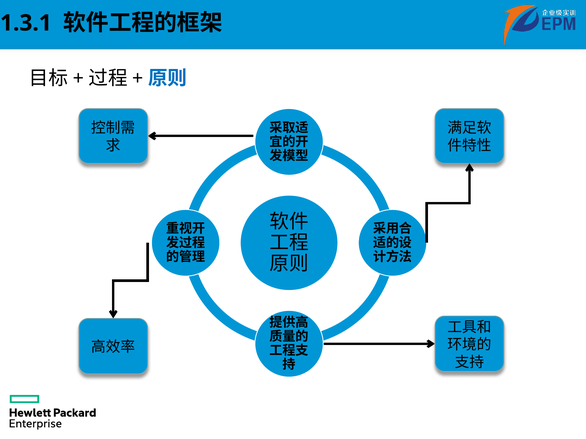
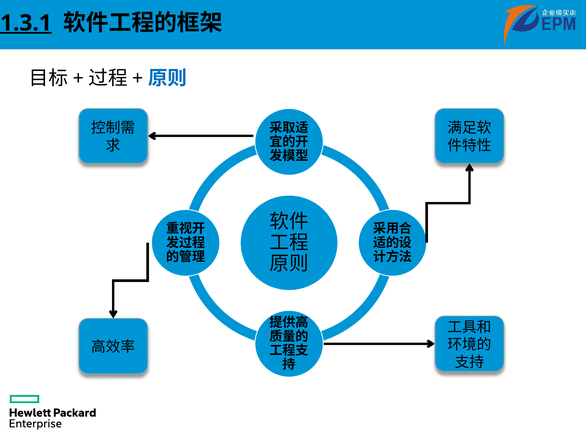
1.3.1 underline: none -> present (26, 23)
